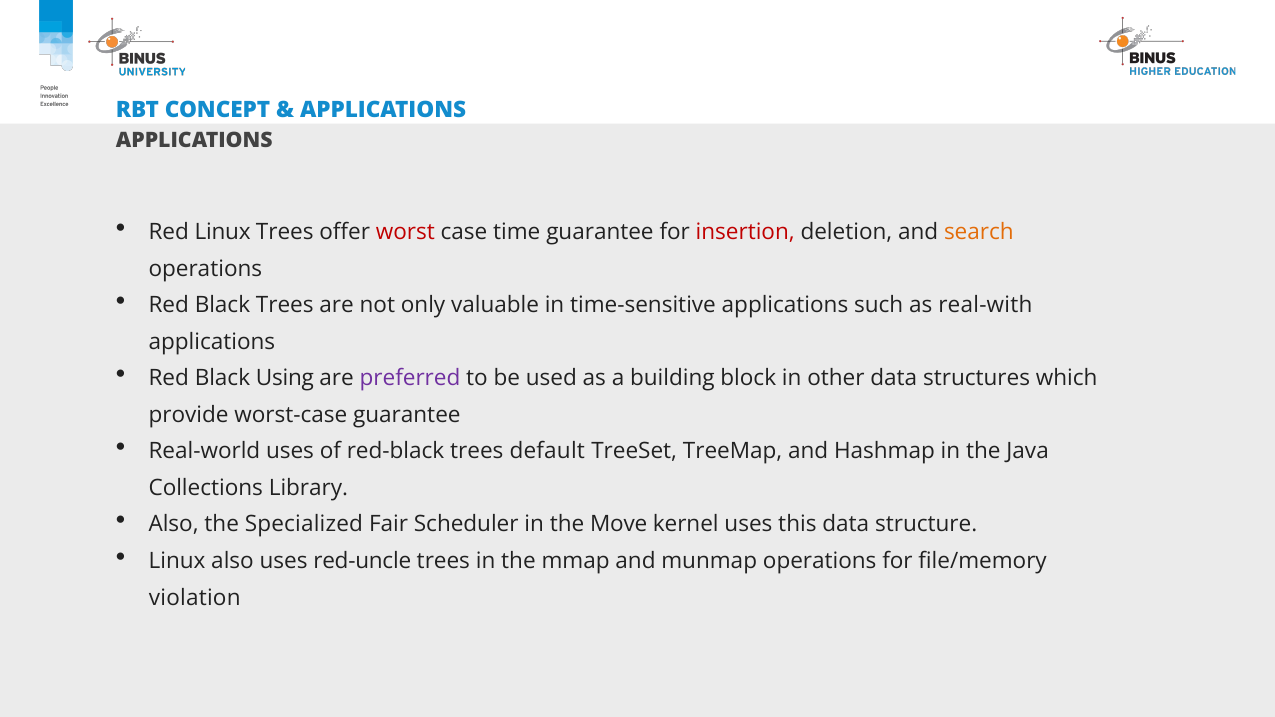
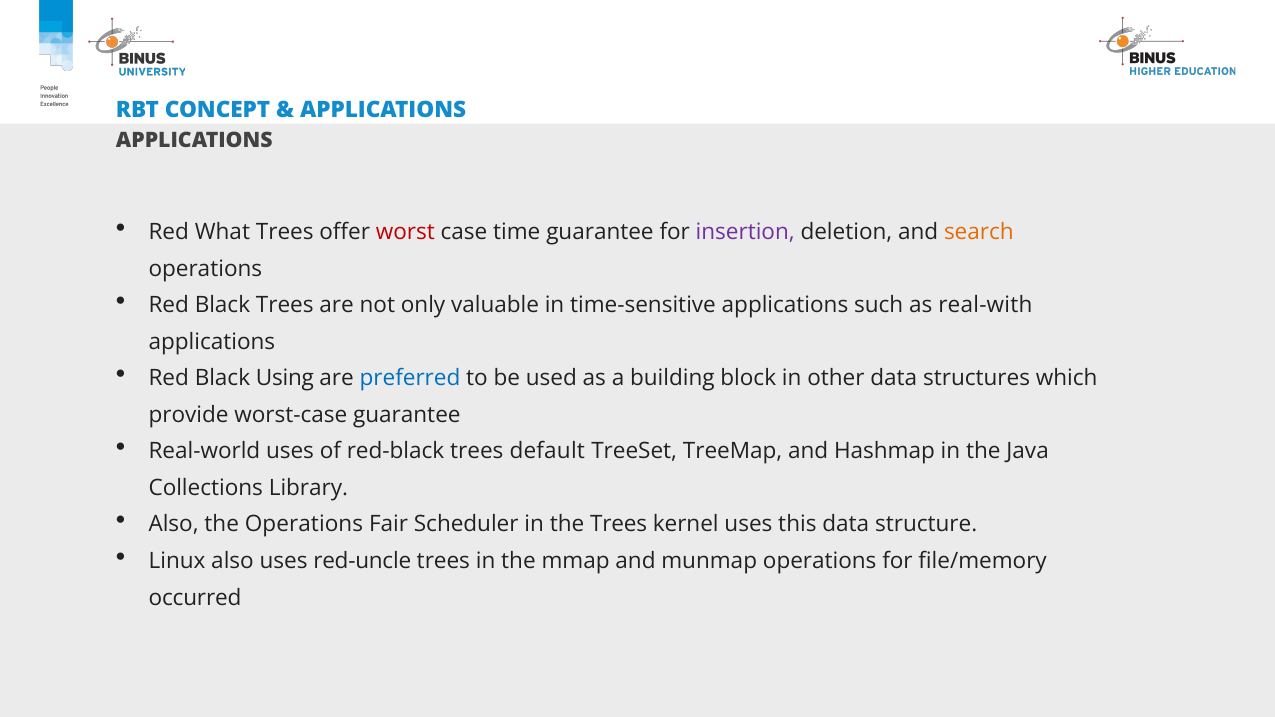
Red Linux: Linux -> What (222, 232)
insertion colour: red -> purple (745, 232)
preferred colour: purple -> blue (410, 378)
the Specialized: Specialized -> Operations (304, 525)
the Move: Move -> Trees (619, 525)
violation: violation -> occurred (195, 598)
